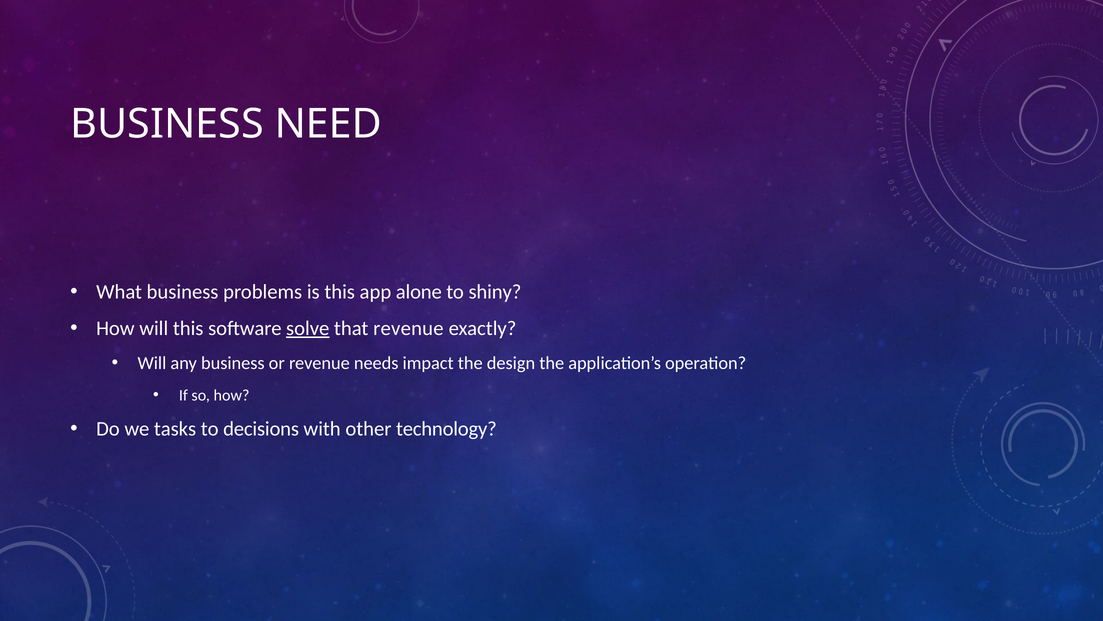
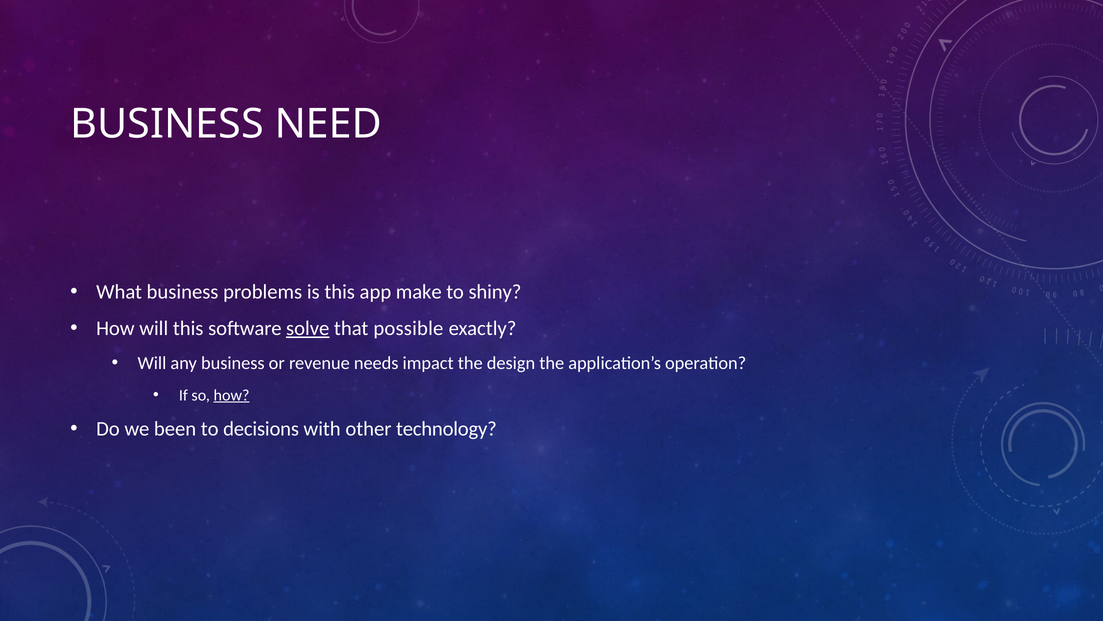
alone: alone -> make (419, 292)
that revenue: revenue -> possible (408, 328)
how underline: none -> present (232, 395)
tasks: tasks -> been (175, 429)
